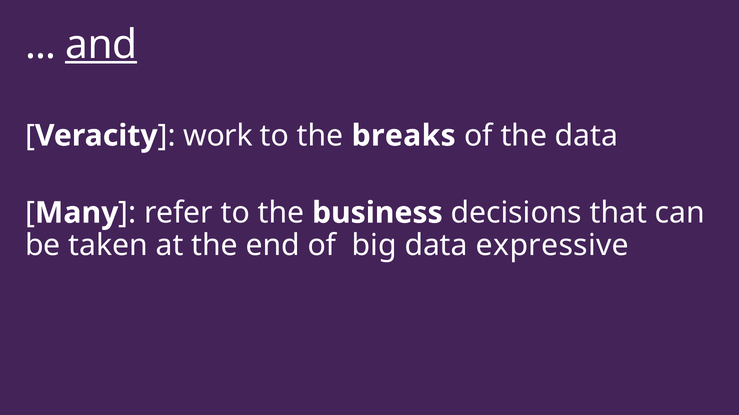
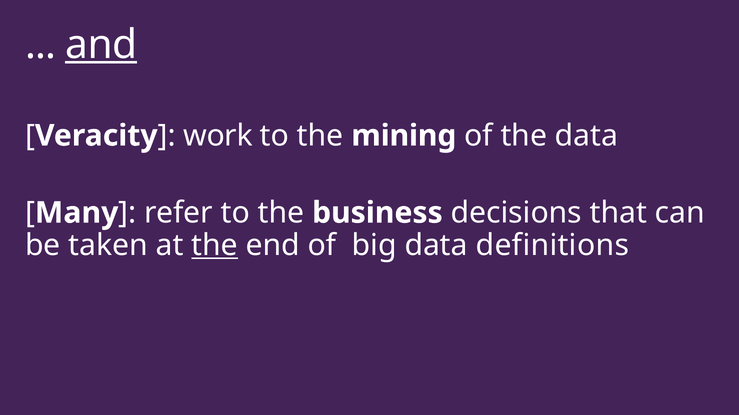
breaks: breaks -> mining (404, 136)
the underline: none -> present (215, 246)
expressive: expressive -> definitions (552, 246)
